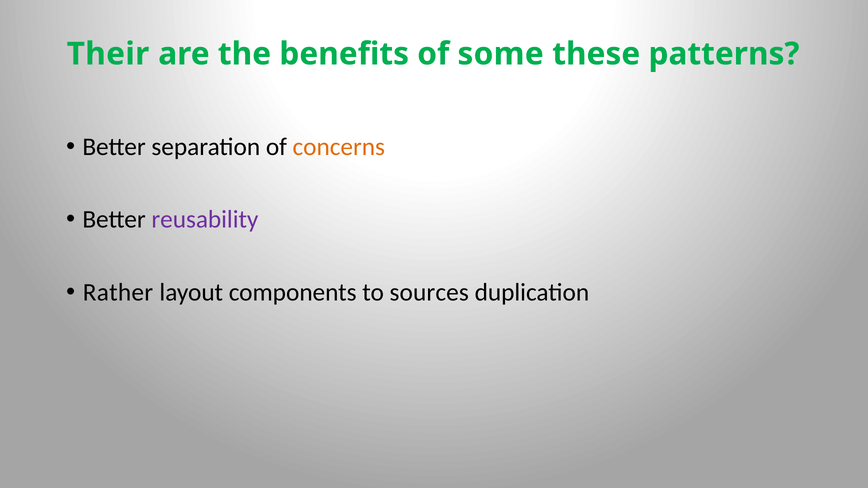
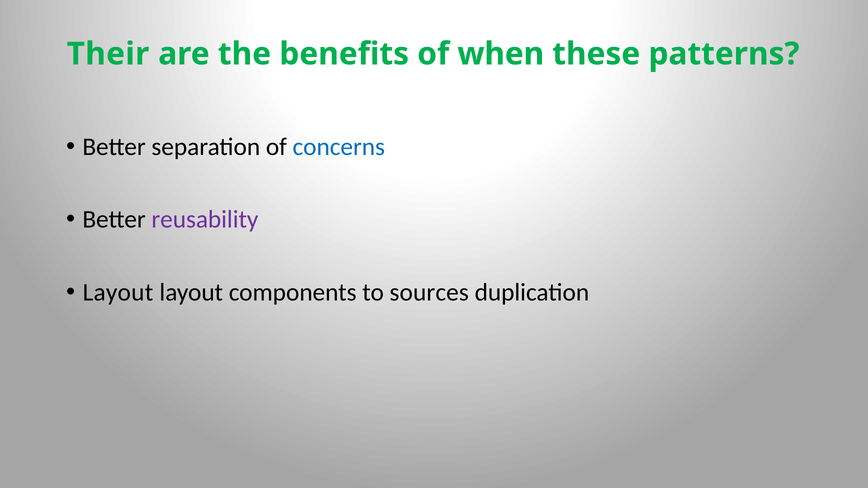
some: some -> when (501, 54)
concerns colour: orange -> blue (339, 147)
Rather: Rather -> Layout (118, 292)
